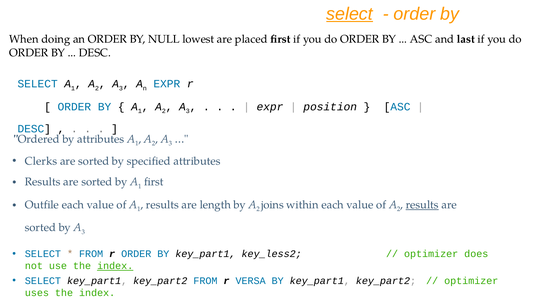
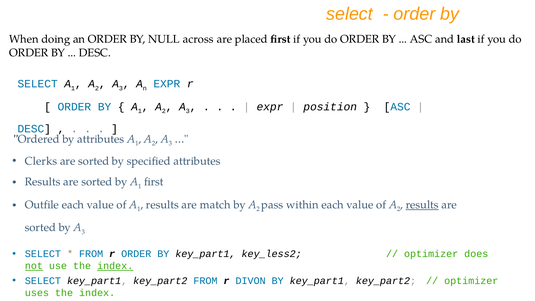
select underline: present -> none (350, 14)
lowest: lowest -> across (198, 39)
length: length -> match (215, 205)
joins: joins -> pass (272, 205)
not underline: none -> present (34, 266)
VERSA: VERSA -> DIVON (251, 281)
